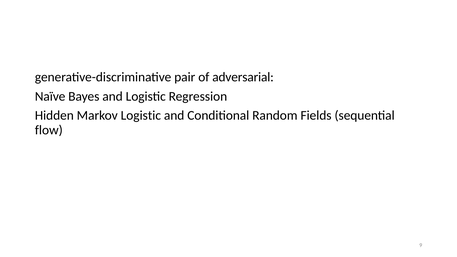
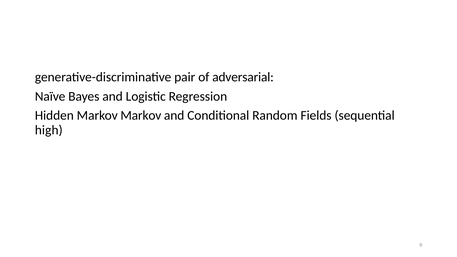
Markov Logistic: Logistic -> Markov (141, 116)
flow: flow -> high (49, 130)
